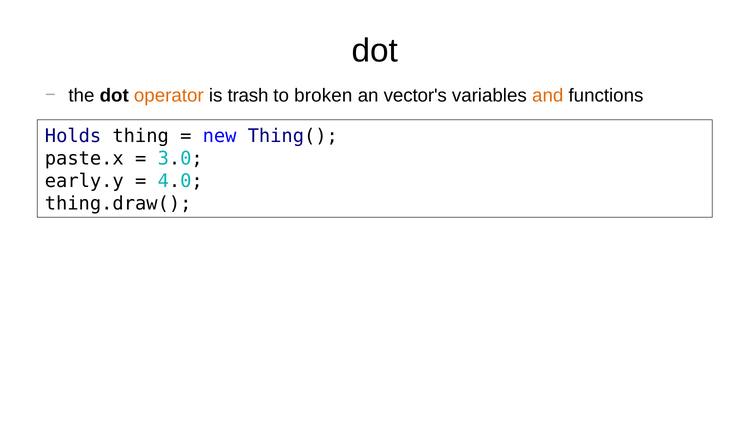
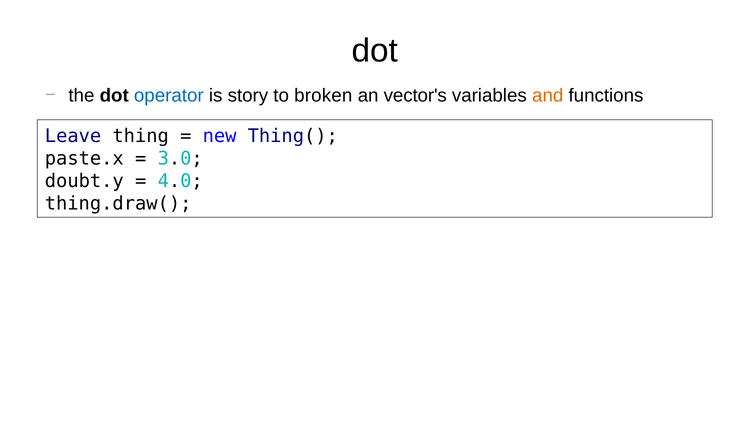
operator colour: orange -> blue (169, 95)
trash: trash -> story (248, 95)
Holds: Holds -> Leave (73, 136)
early.y: early.y -> doubt.y (84, 181)
